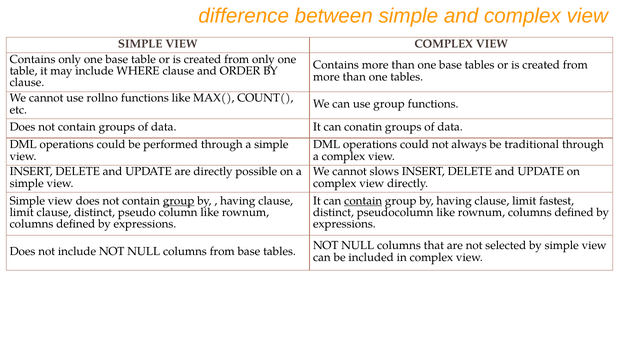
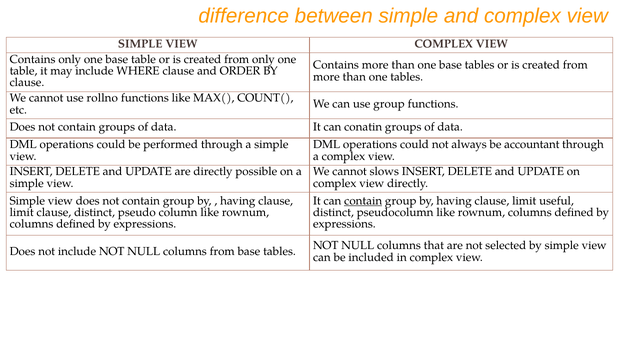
traditional: traditional -> accountant (532, 145)
group underline: present -> none (179, 201)
fastest: fastest -> useful (556, 201)
